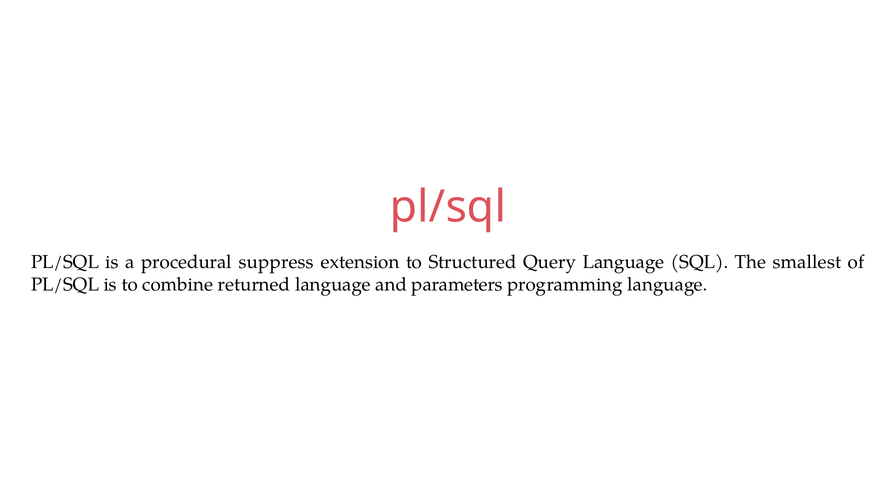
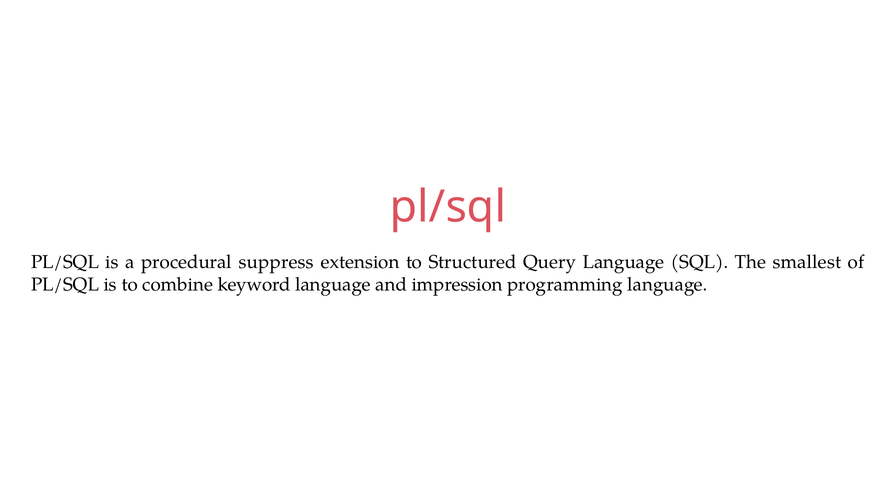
returned: returned -> keyword (254, 285)
parameters: parameters -> impression (457, 285)
